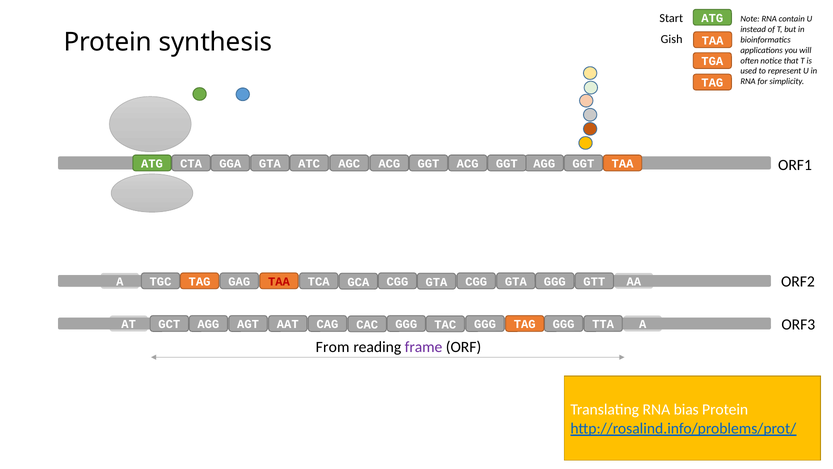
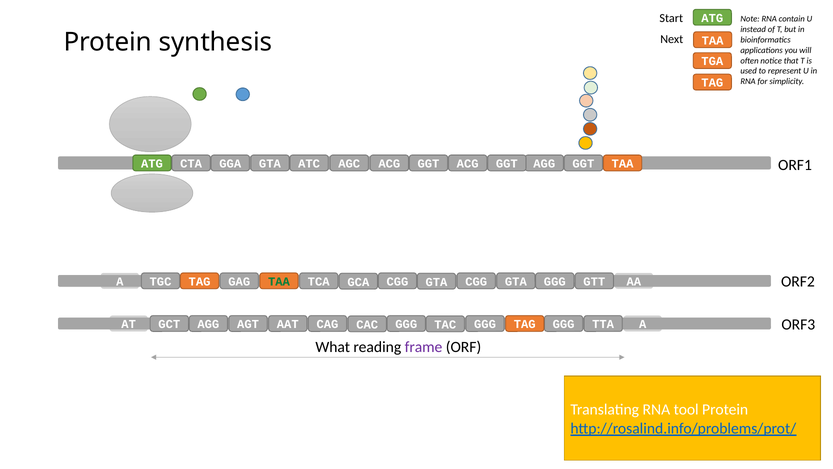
Gish: Gish -> Next (672, 39)
TAA colour: red -> green (279, 281)
From: From -> What (333, 347)
bias: bias -> tool (686, 409)
